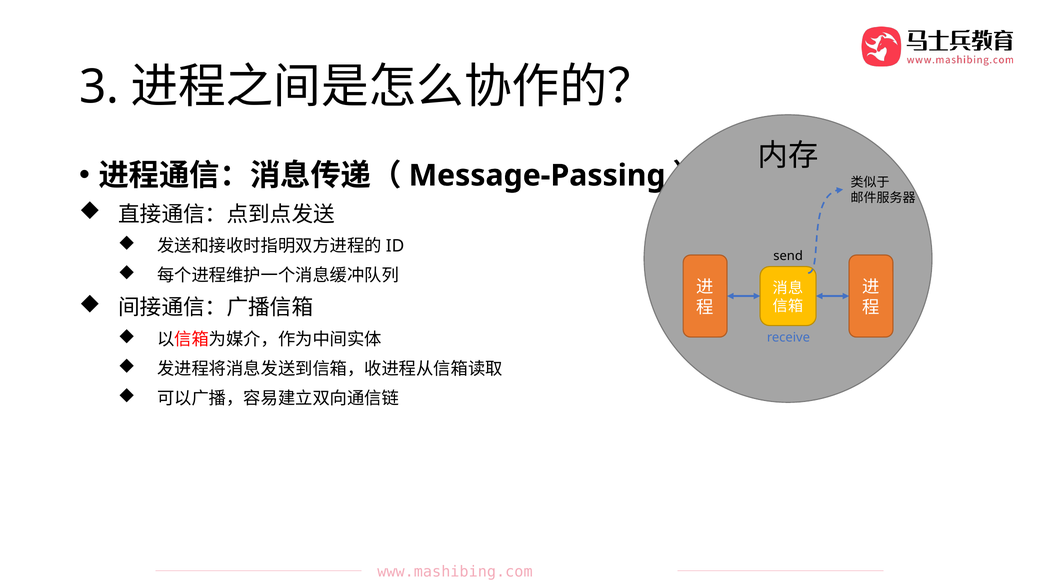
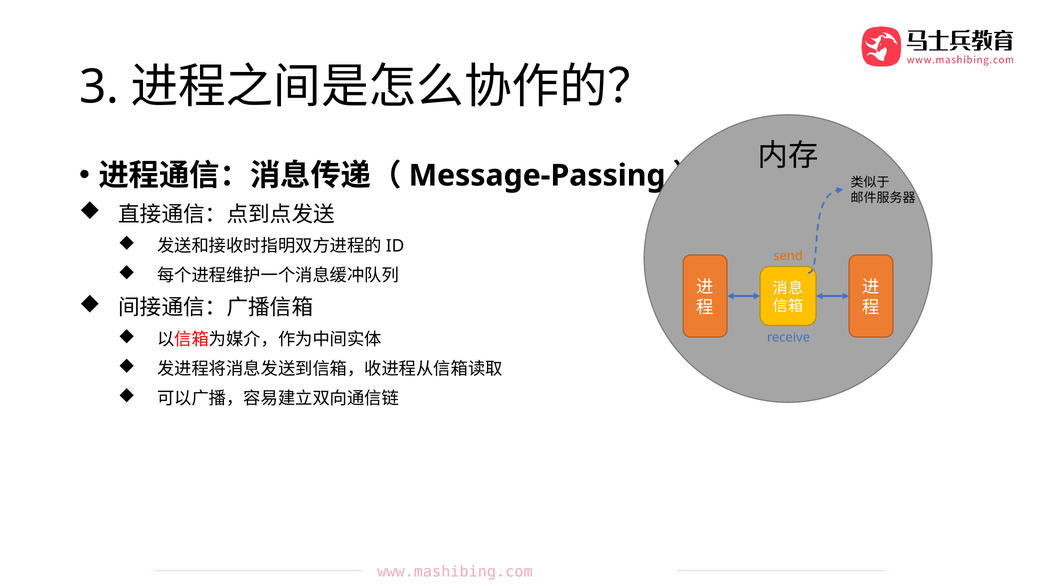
send colour: black -> orange (788, 256)
